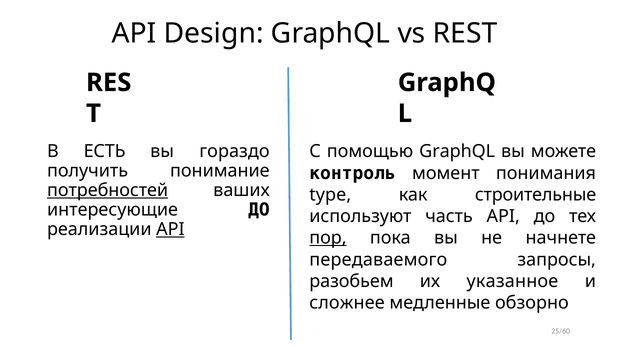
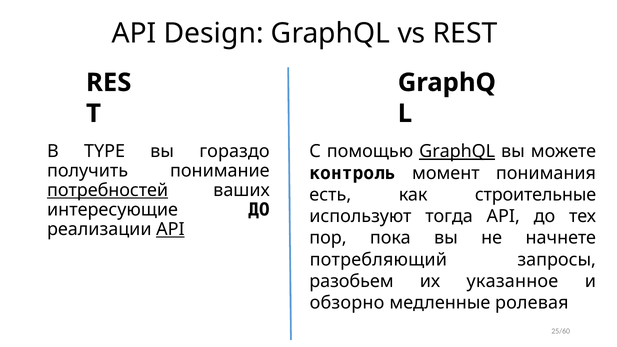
ЕСТЬ: ЕСТЬ -> TYPE (105, 152)
GraphQL underline: none -> present (457, 152)
type: type -> есть (330, 195)
часть: часть -> тогда (449, 216)
пор underline: present -> none (328, 238)
передаваемого: передаваемого -> потребляющий (378, 260)
сложнее: сложнее -> обзорно (347, 303)
обзорно: обзорно -> ролевая (532, 303)
